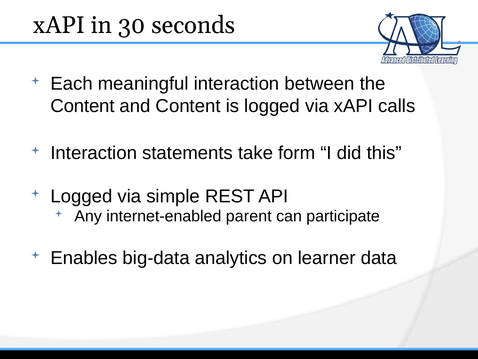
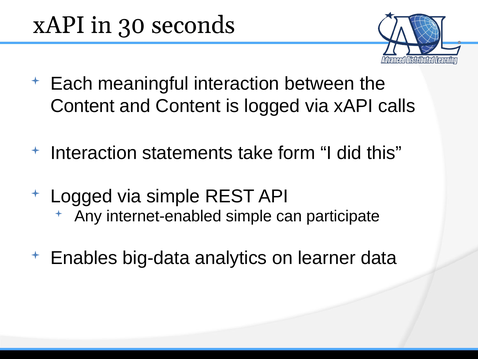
internet-enabled parent: parent -> simple (249, 216)
